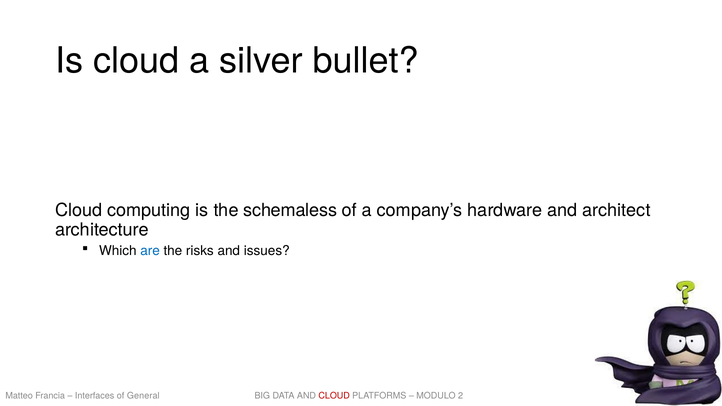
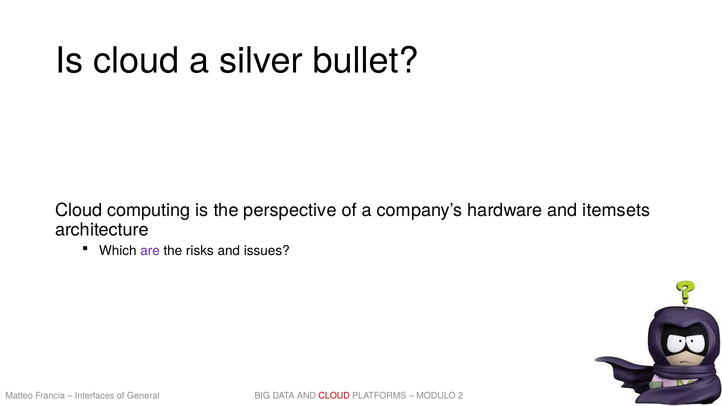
schemaless: schemaless -> perspective (290, 211)
architect: architect -> itemsets (616, 211)
are colour: blue -> purple (150, 251)
